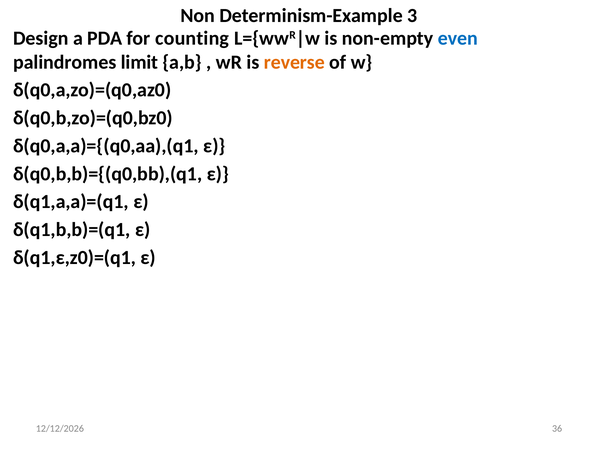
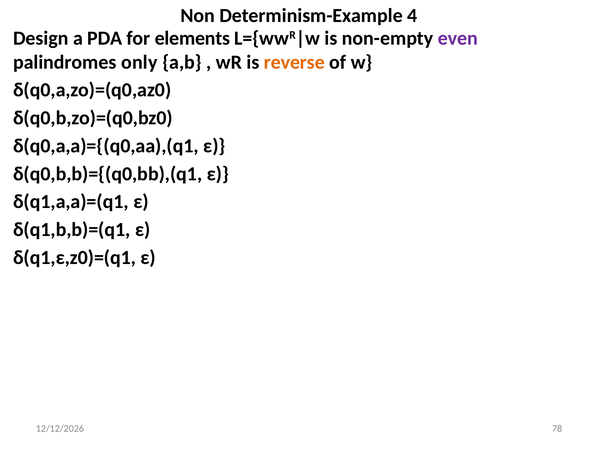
3: 3 -> 4 (412, 16)
counting: counting -> elements (192, 38)
even colour: blue -> purple (458, 38)
limit: limit -> only (139, 62)
36: 36 -> 78 (557, 428)
